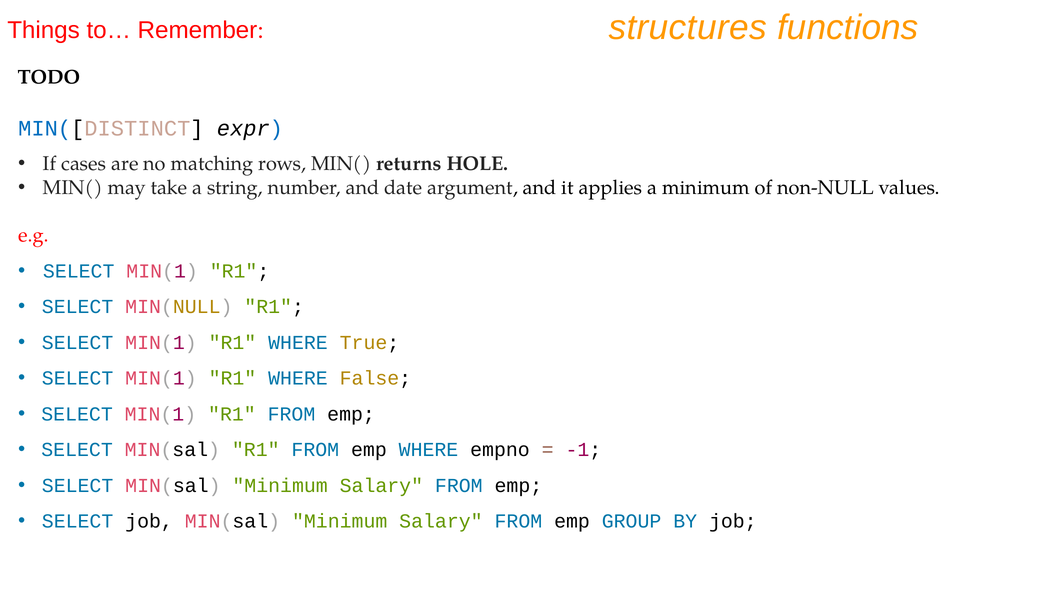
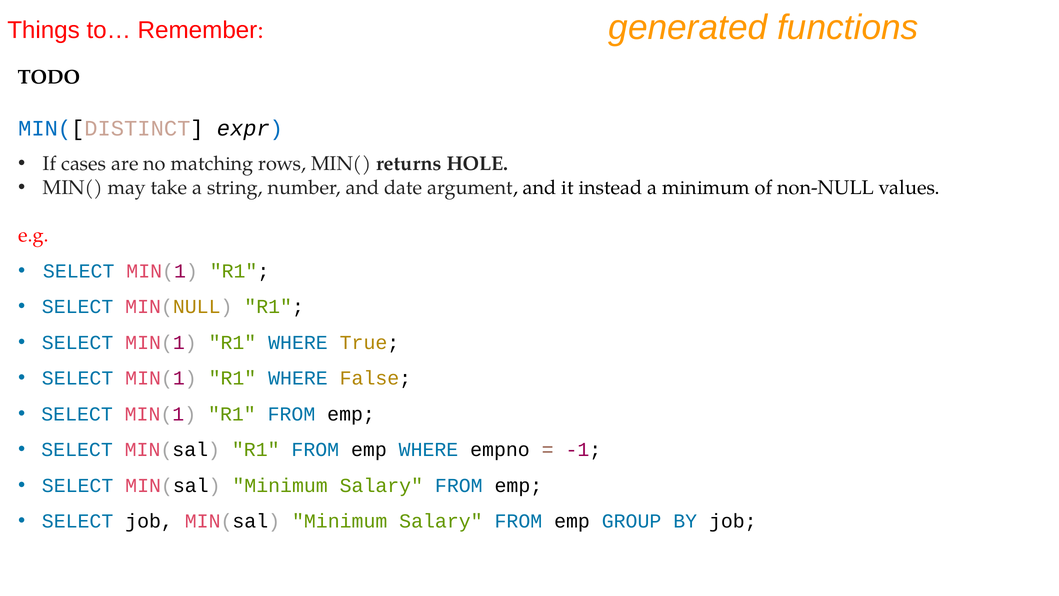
structures: structures -> generated (688, 28)
applies: applies -> instead (610, 188)
